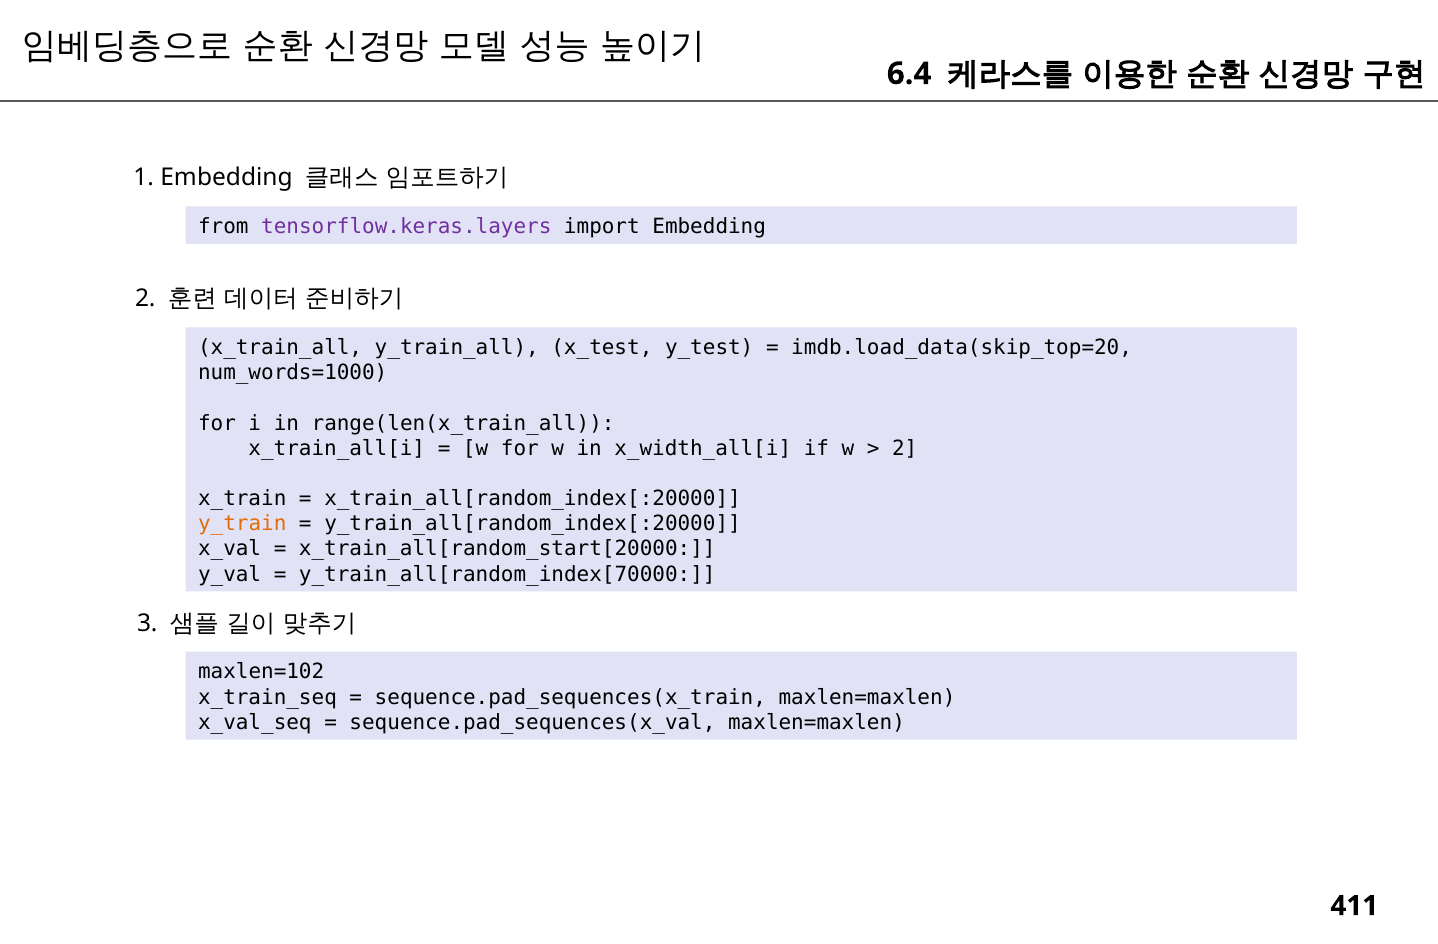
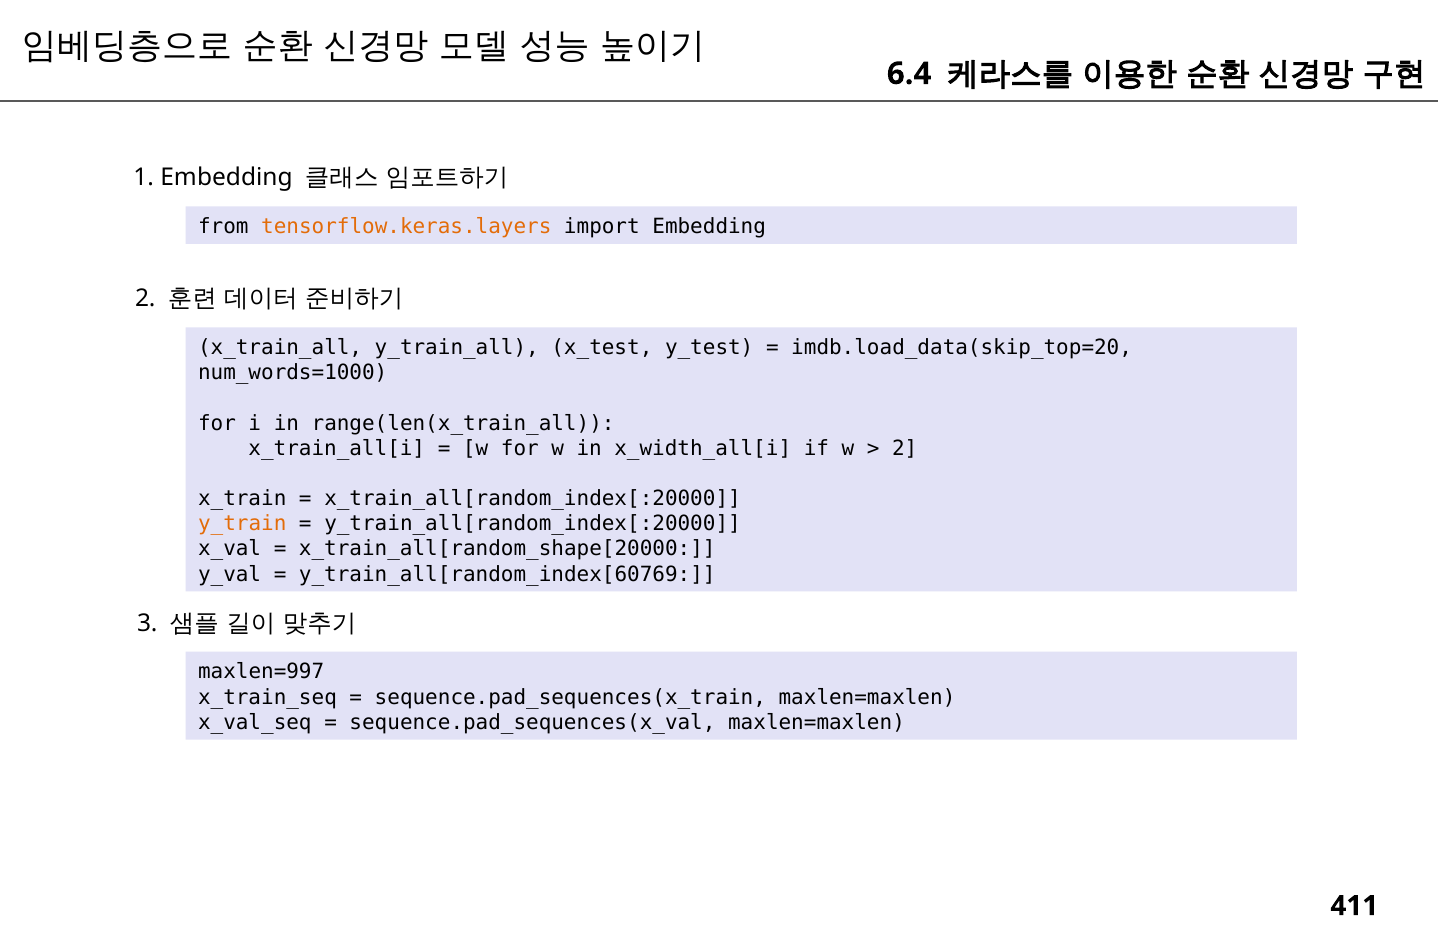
tensorflow.keras.layers colour: purple -> orange (406, 227)
x_train_all[random_start[20000: x_train_all[random_start[20000 -> x_train_all[random_shape[20000 (507, 549)
y_train_all[random_index[70000: y_train_all[random_index[70000 -> y_train_all[random_index[60769 (507, 575)
maxlen=102: maxlen=102 -> maxlen=997 (261, 672)
